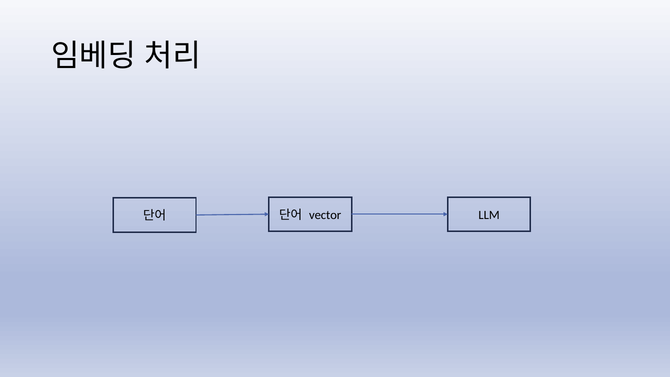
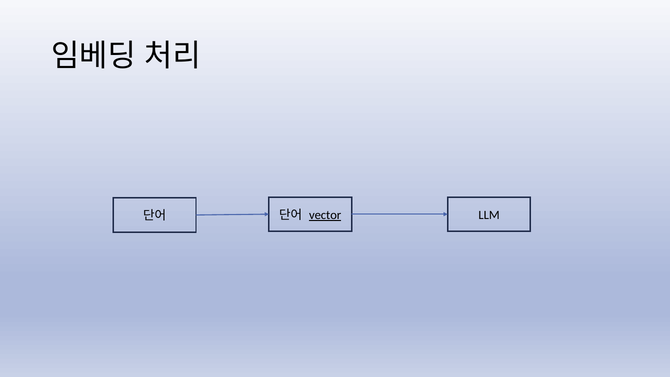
vector underline: none -> present (325, 215)
